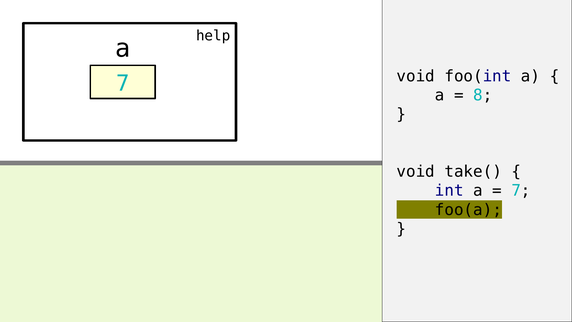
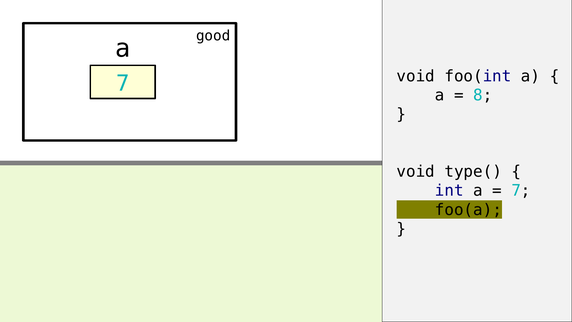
help: help -> good (213, 36)
take(: take( -> type( (473, 172)
